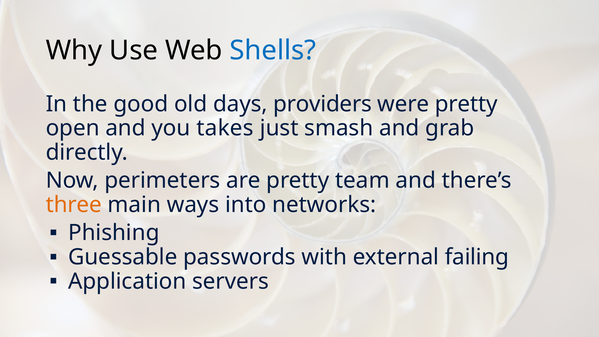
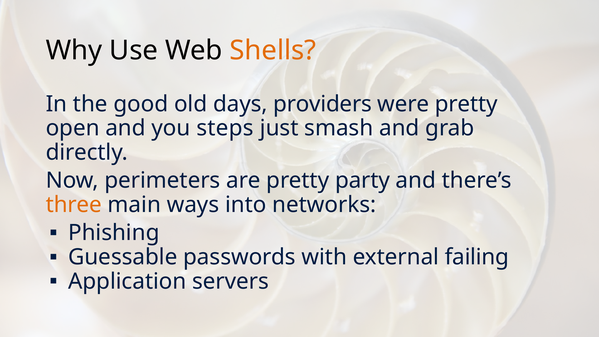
Shells colour: blue -> orange (273, 50)
takes: takes -> steps (225, 128)
team: team -> party (362, 180)
